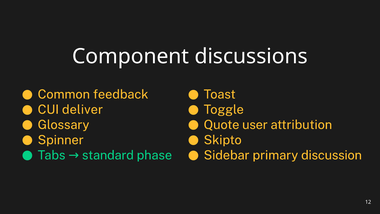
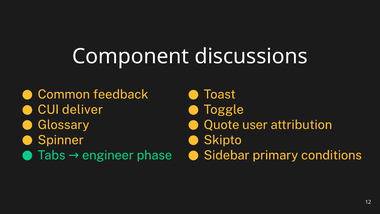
standard: standard -> engineer (108, 155)
discussion: discussion -> conditions (331, 155)
